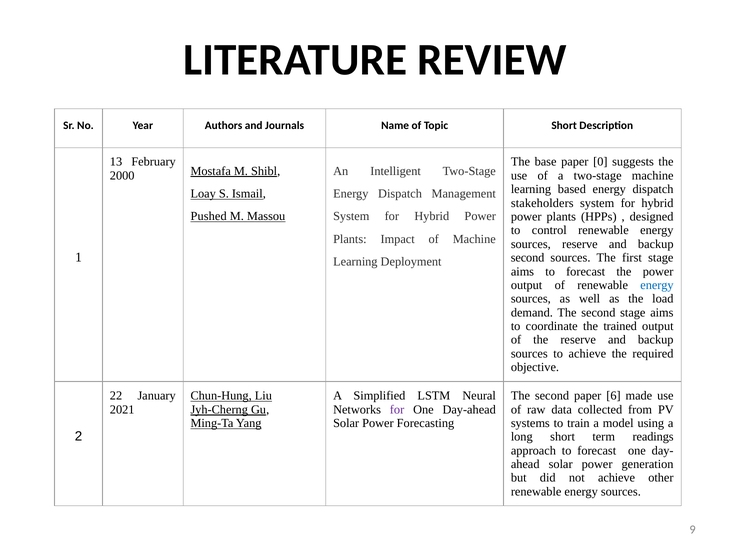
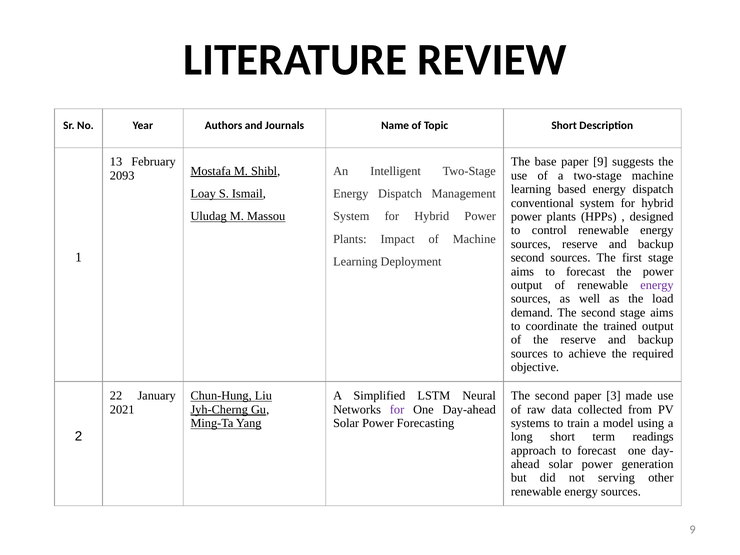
paper 0: 0 -> 9 (600, 162)
2000: 2000 -> 2093 (122, 176)
stakeholders: stakeholders -> conventional (542, 203)
Pushed: Pushed -> Uludag (209, 216)
energy colour: blue -> purple (657, 285)
6: 6 -> 3 (613, 396)
not achieve: achieve -> serving (616, 478)
